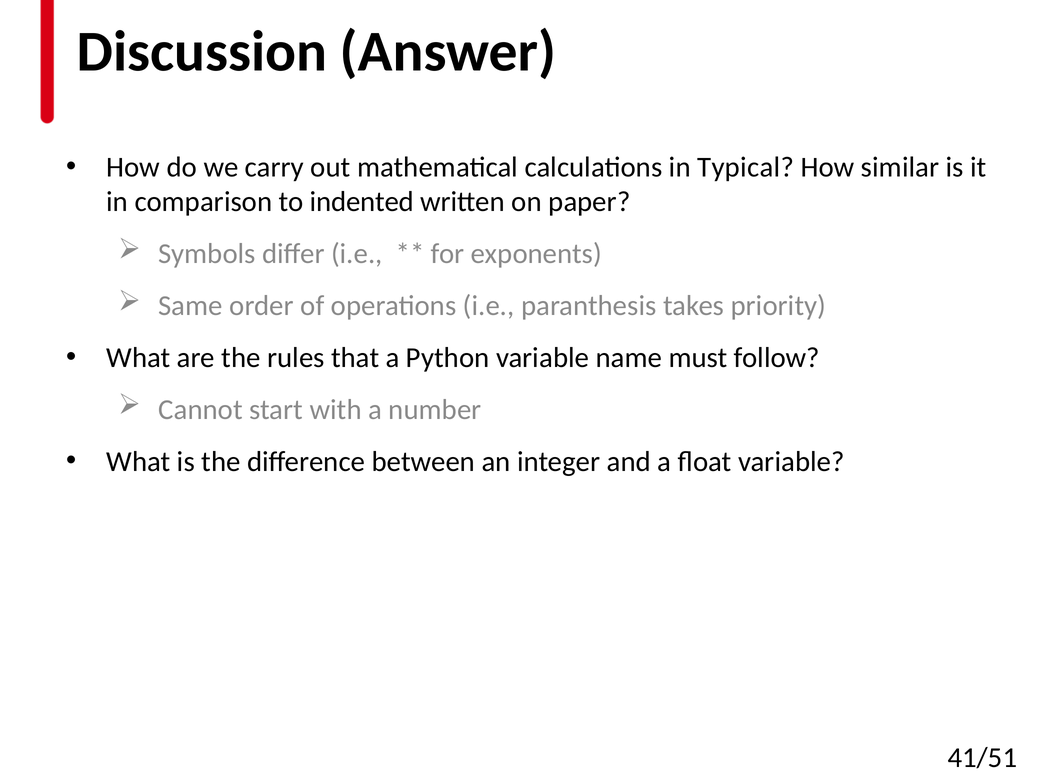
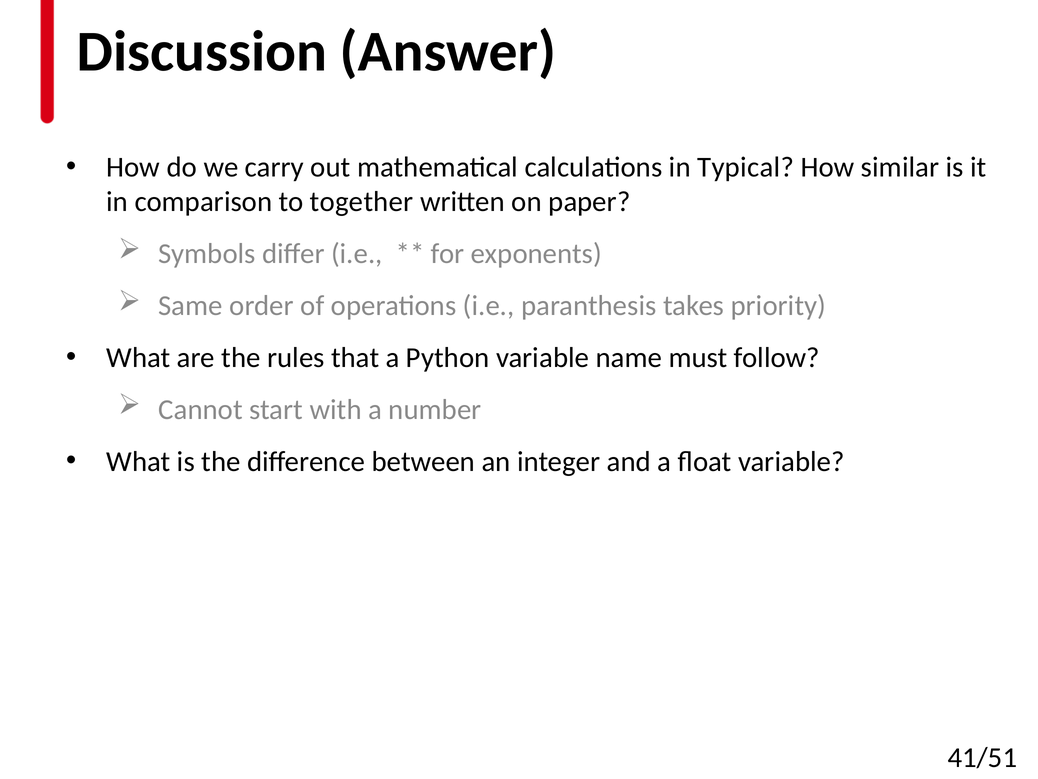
indented: indented -> together (362, 202)
